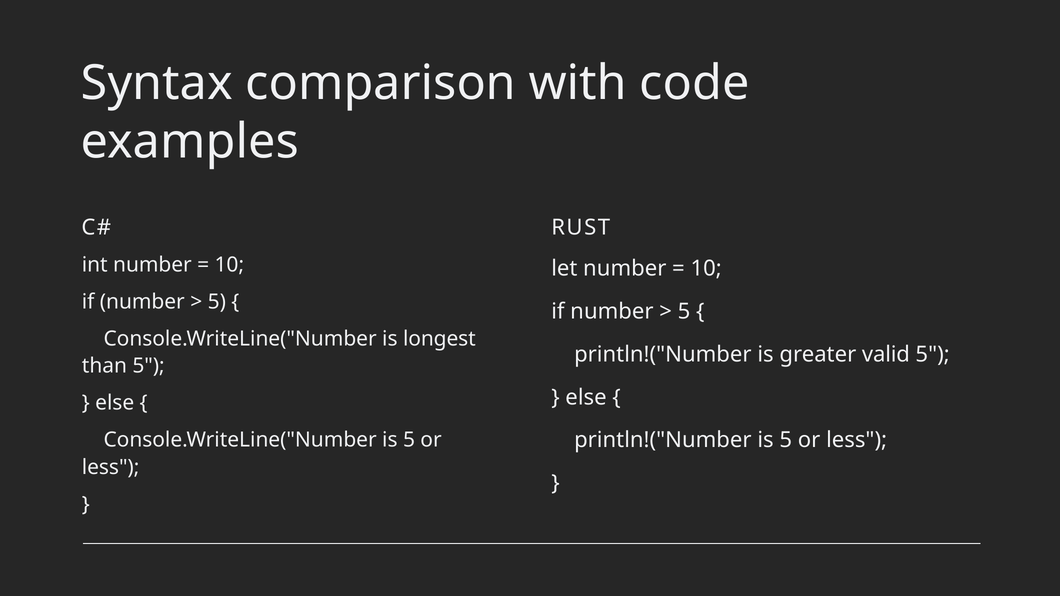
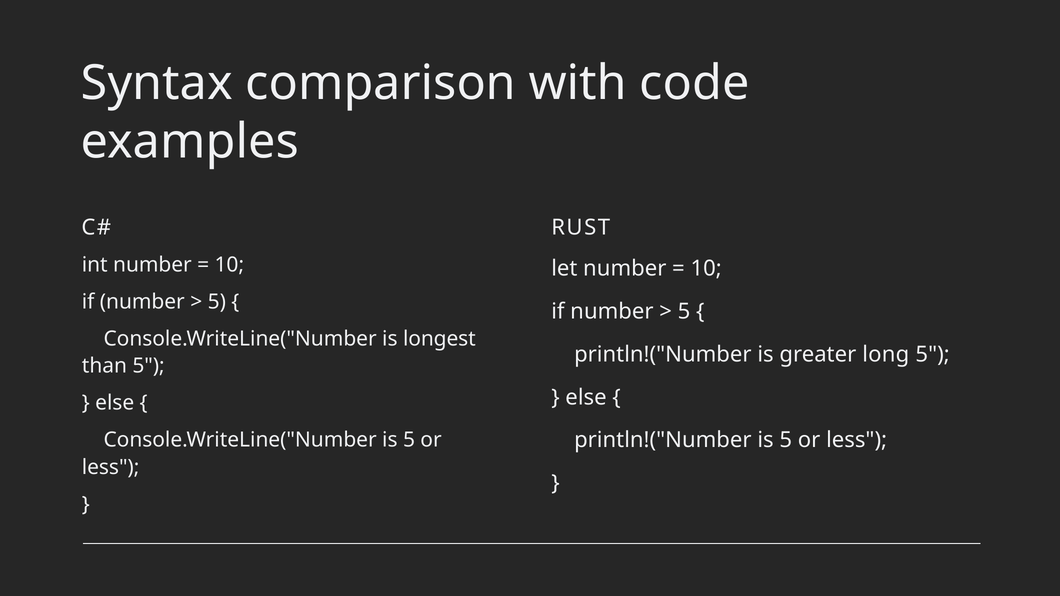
valid: valid -> long (886, 355)
